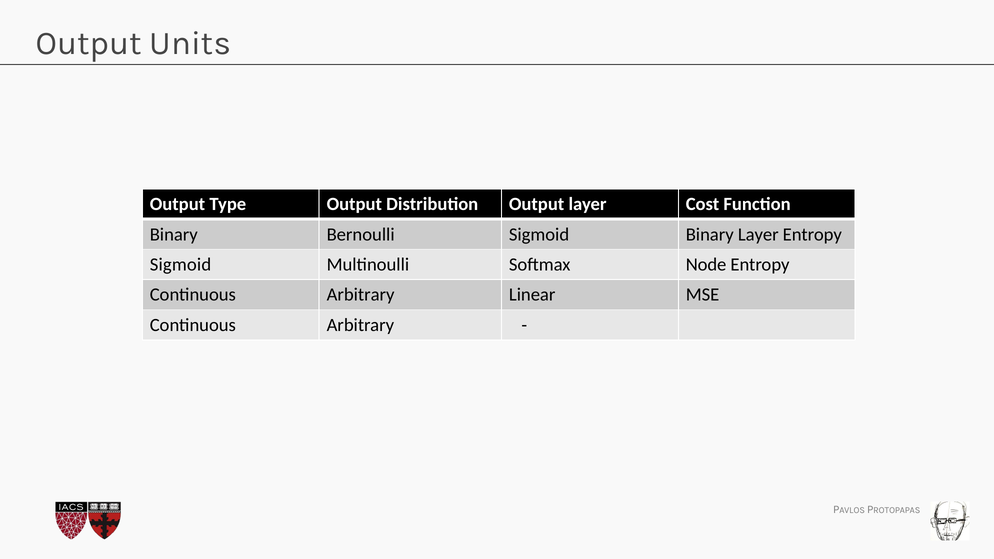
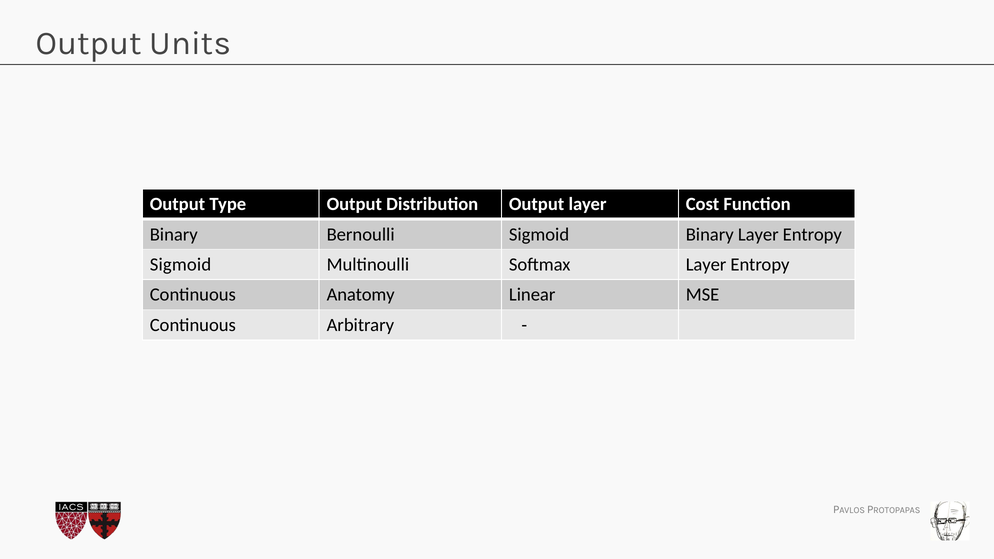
Softmax Node: Node -> Layer (706, 265)
Arbitrary: Arbitrary -> Anatomy (361, 295)
